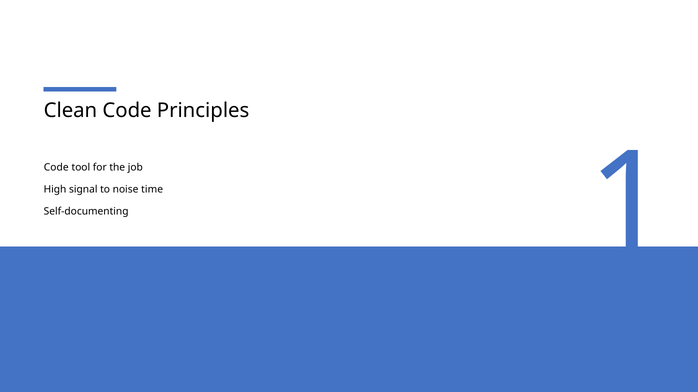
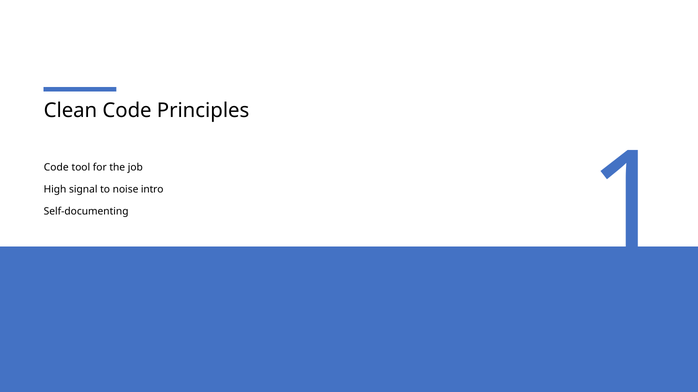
time: time -> intro (152, 190)
